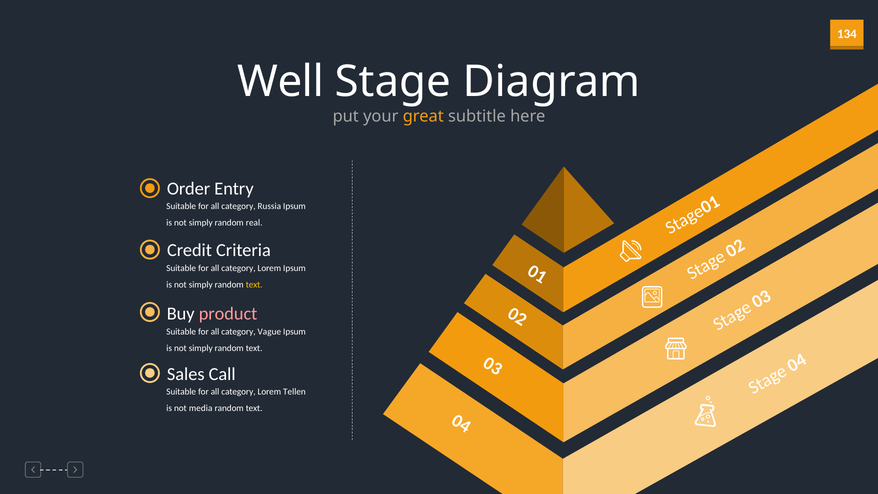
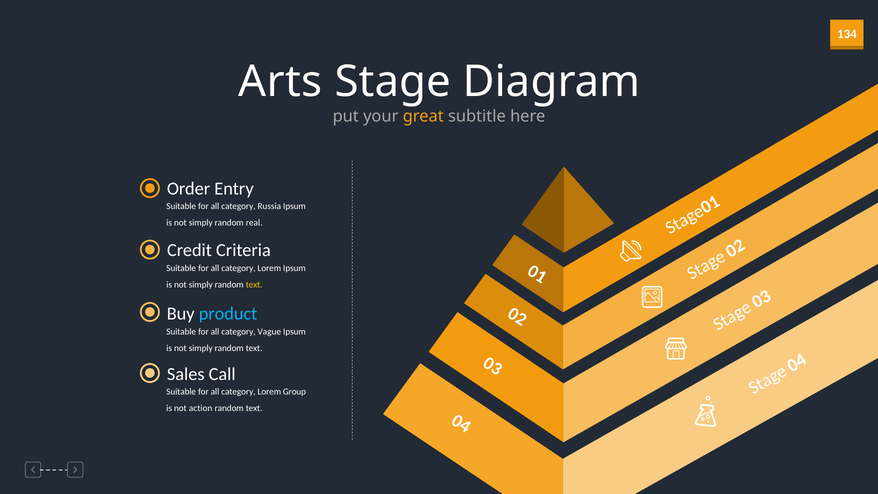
Well: Well -> Arts (280, 82)
product colour: pink -> light blue (228, 314)
Tellen: Tellen -> Group (294, 392)
media: media -> action (201, 408)
